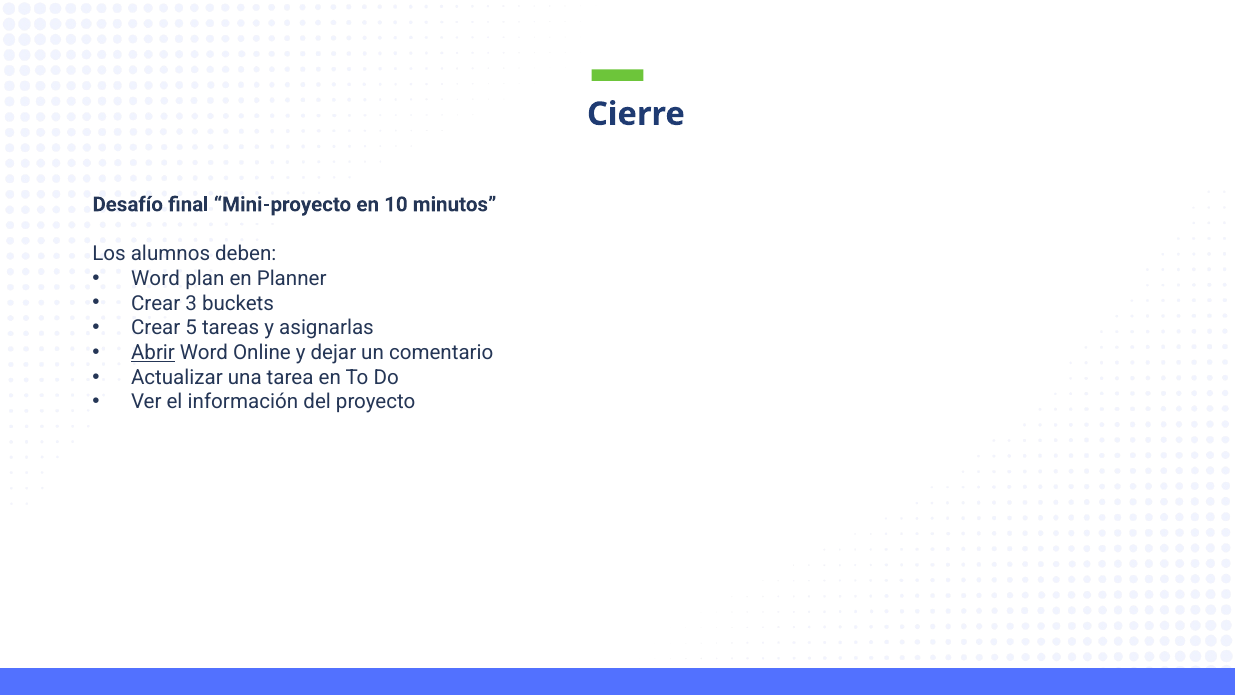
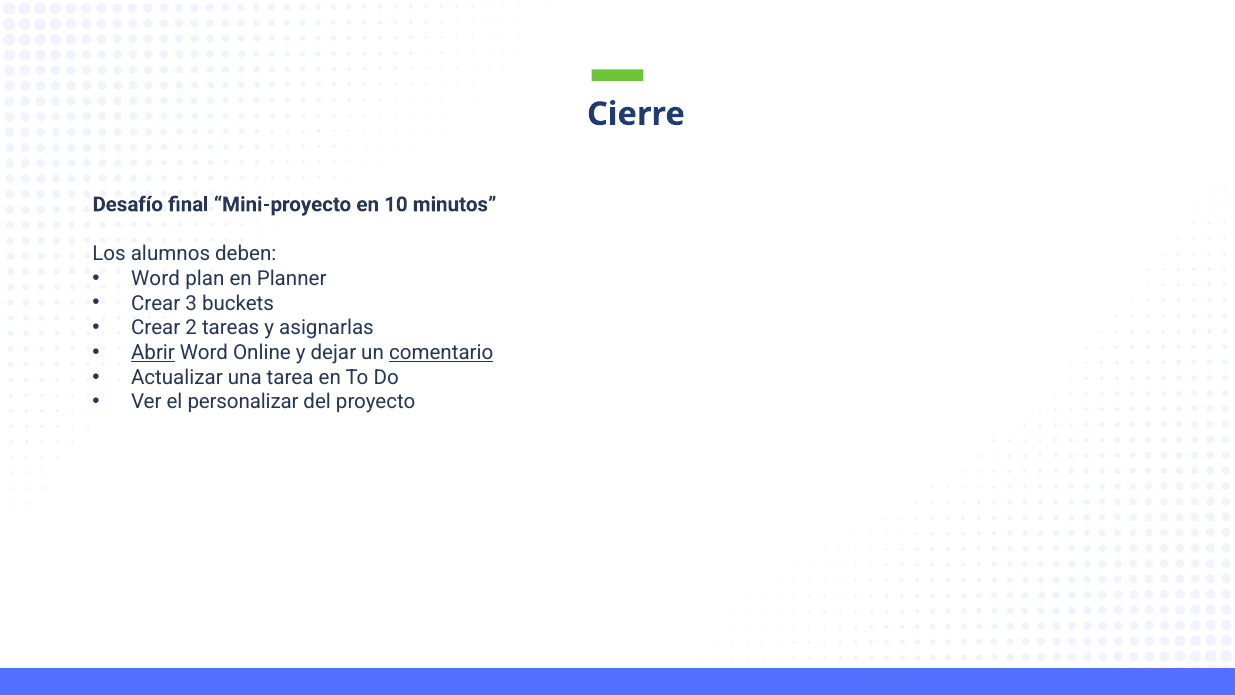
5: 5 -> 2 (191, 328)
comentario underline: none -> present (441, 353)
información: información -> personalizar (243, 402)
